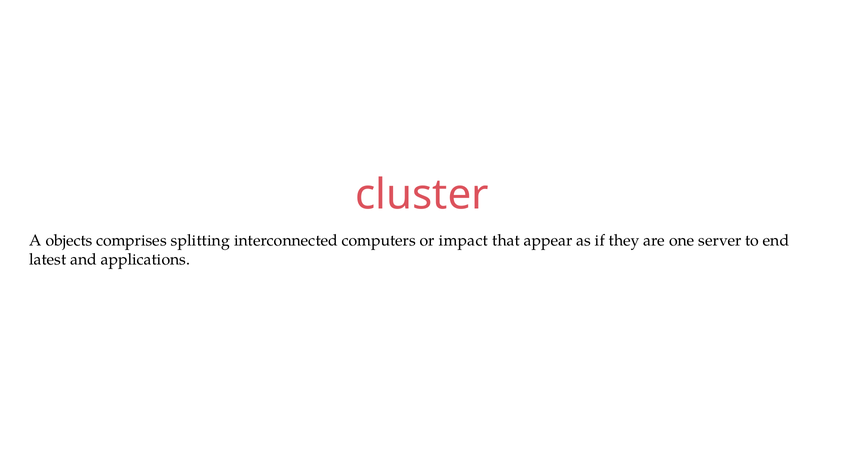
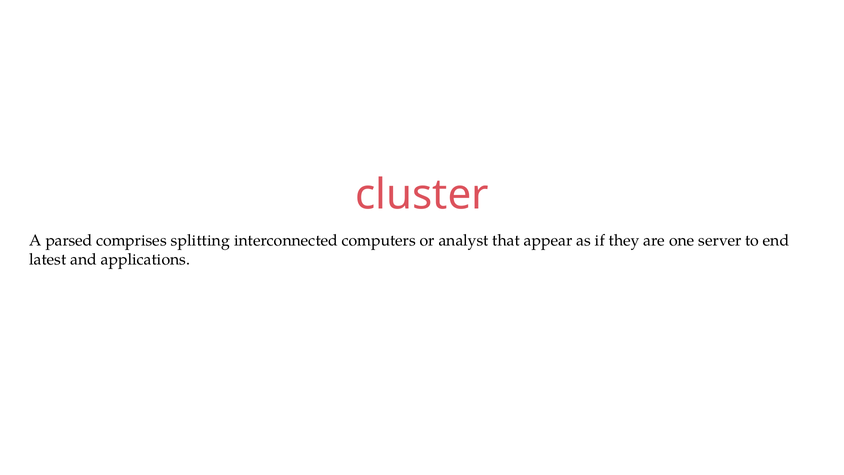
objects: objects -> parsed (69, 241)
impact: impact -> analyst (464, 241)
